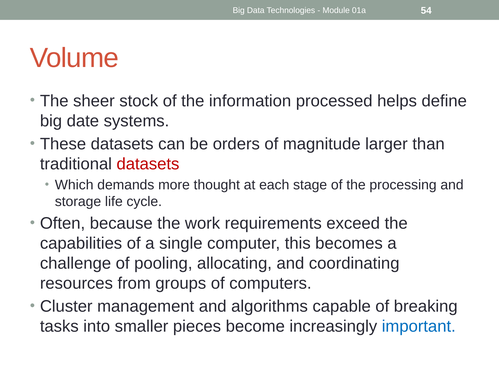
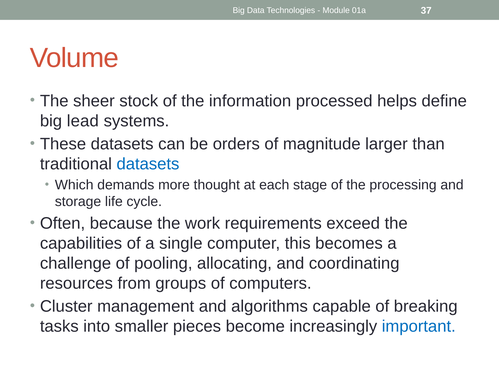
54: 54 -> 37 (426, 11)
date: date -> lead (83, 121)
datasets colour: red -> blue (148, 164)
